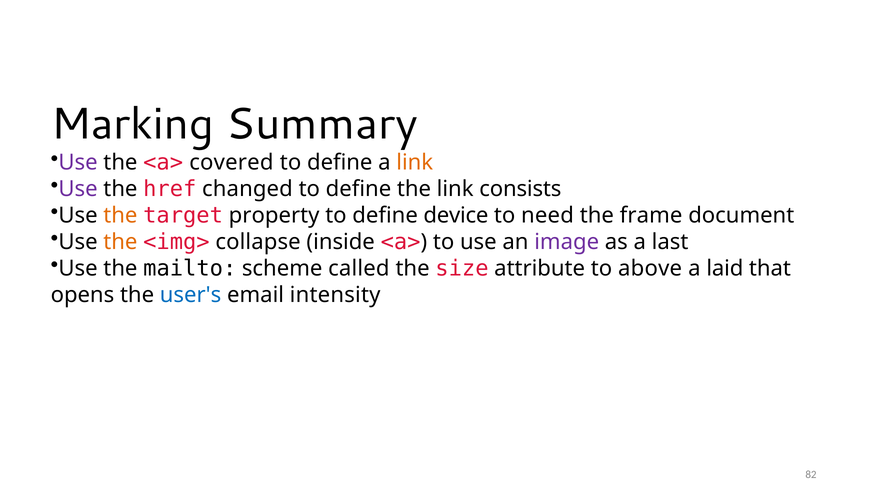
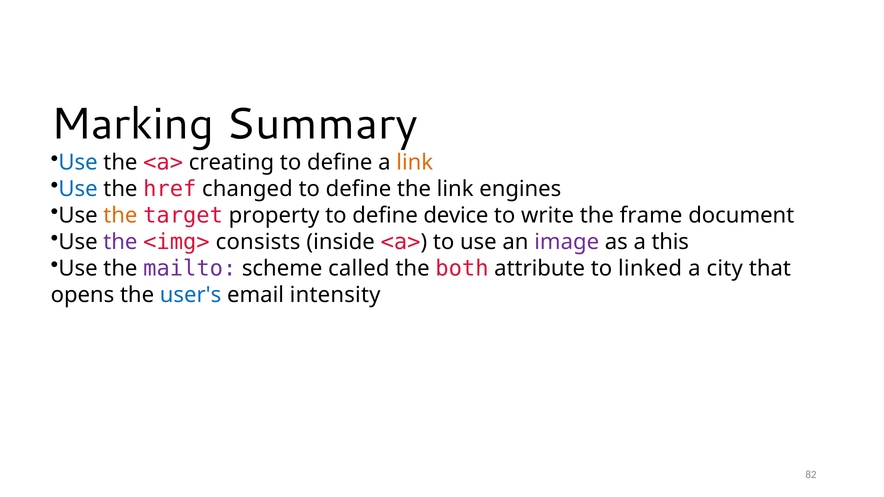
Use colour: purple -> blue (78, 162)
covered: covered -> creating (232, 162)
Use colour: purple -> blue (78, 189)
consists: consists -> engines (520, 189)
need: need -> write (548, 216)
the colour: orange -> purple (120, 242)
collapse: collapse -> consists (258, 242)
last: last -> this (670, 242)
mailto colour: black -> purple (190, 269)
size: size -> both (462, 269)
above: above -> linked (650, 269)
laid: laid -> city (725, 269)
